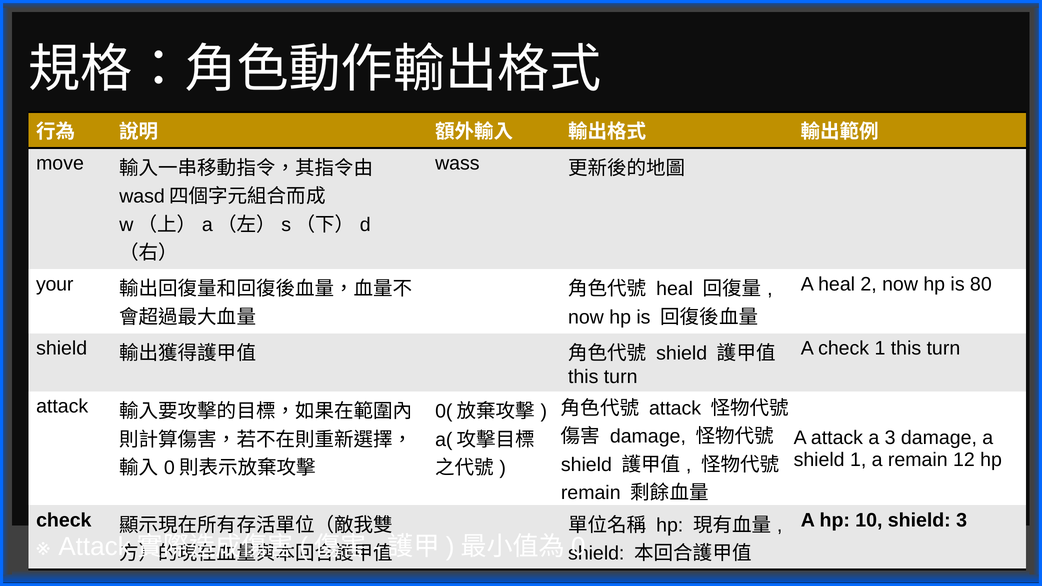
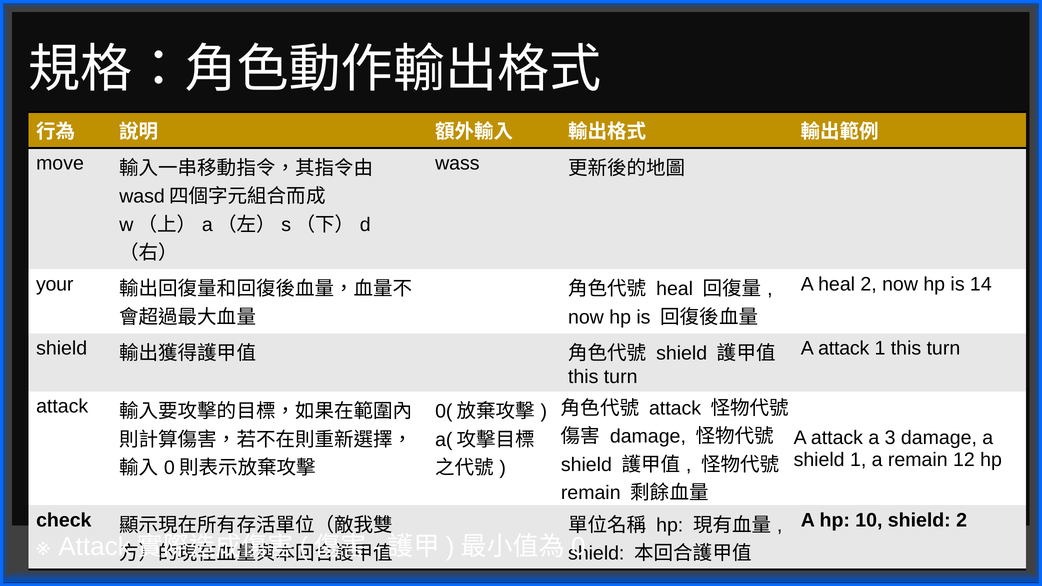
80: 80 -> 14 (981, 284)
check: check -> attack (844, 349)
shield 3: 3 -> 2 (962, 520)
